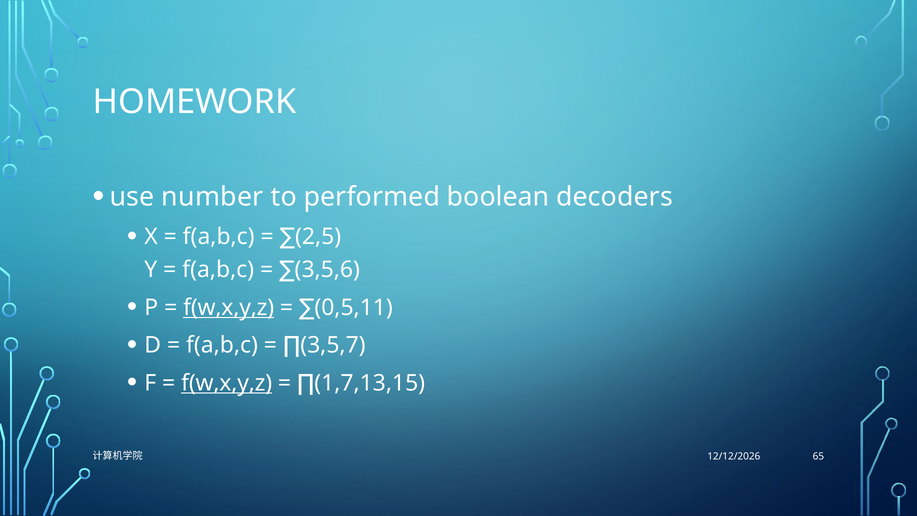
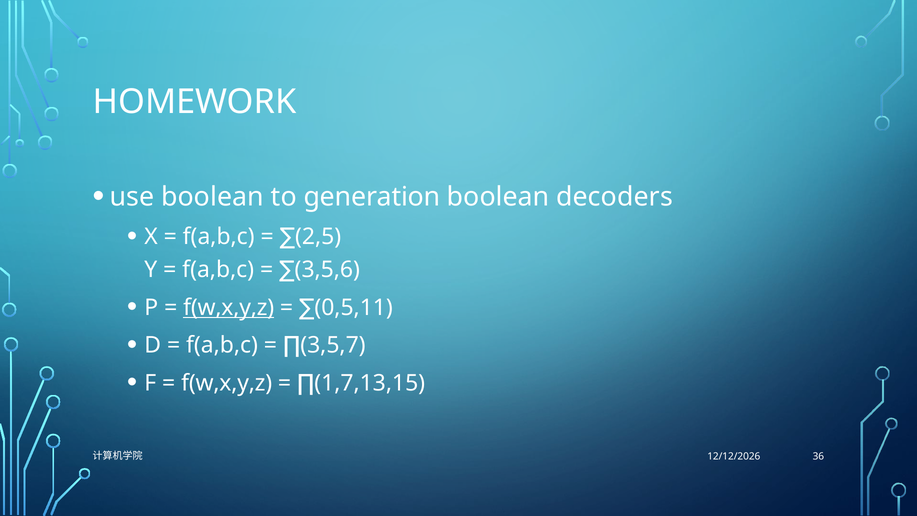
use number: number -> boolean (213, 197)
performed: performed -> generation (372, 197)
f(w,x,y,z underline: present -> none (227, 383)
65: 65 -> 36 (818, 456)
